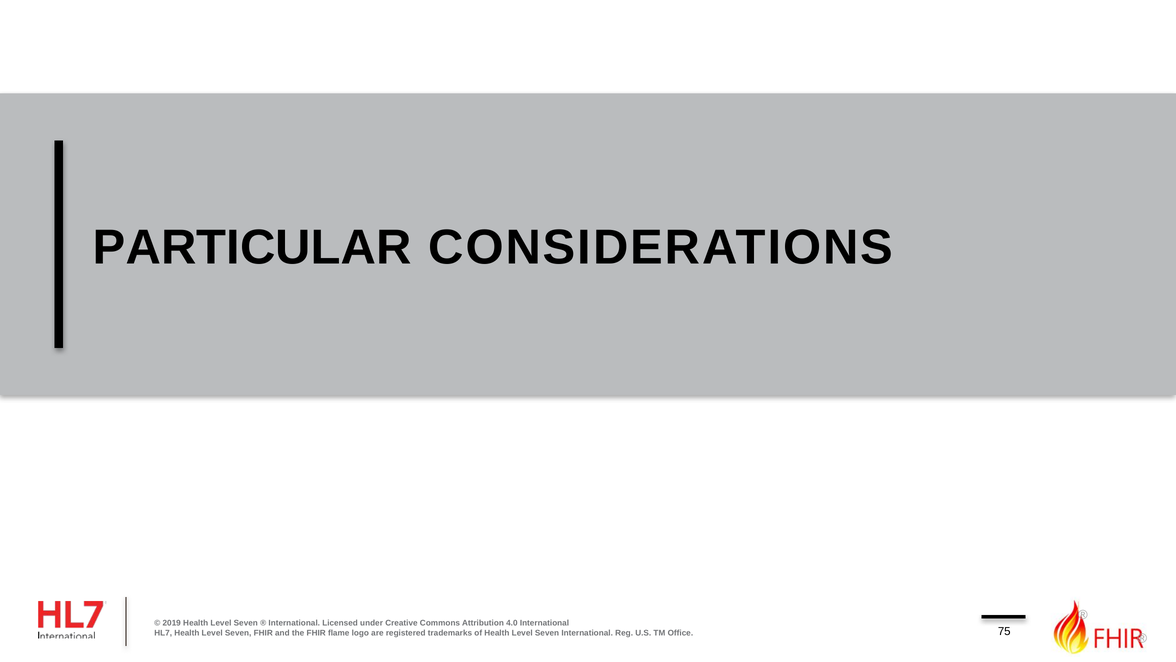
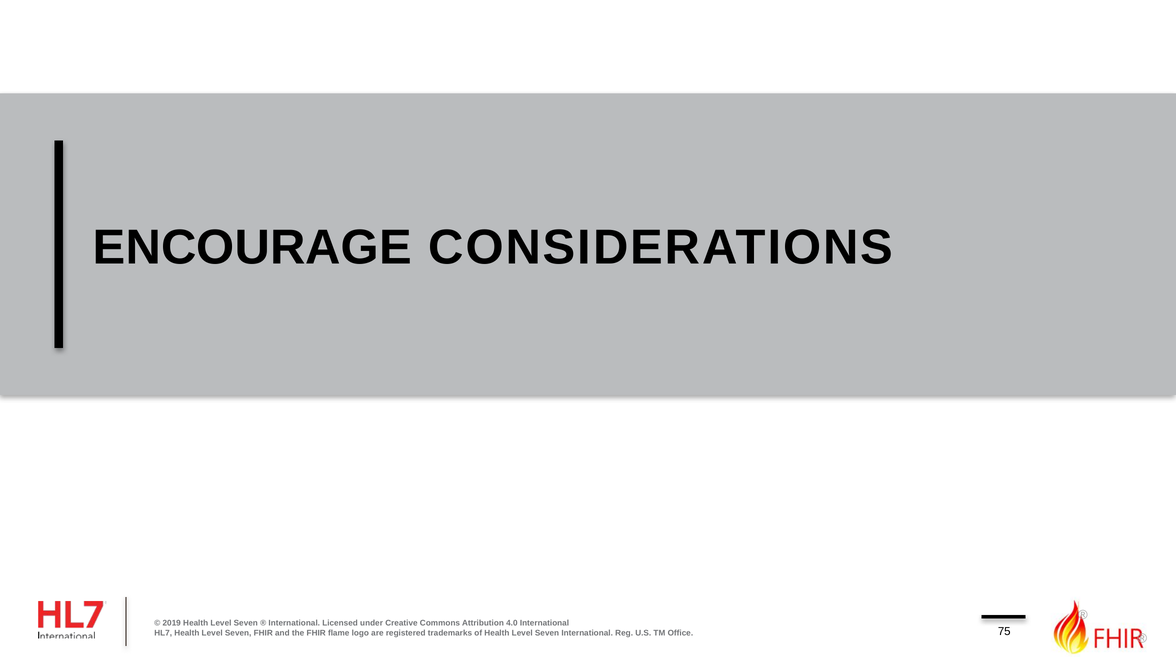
PARTICULAR: PARTICULAR -> ENCOURAGE (252, 247)
